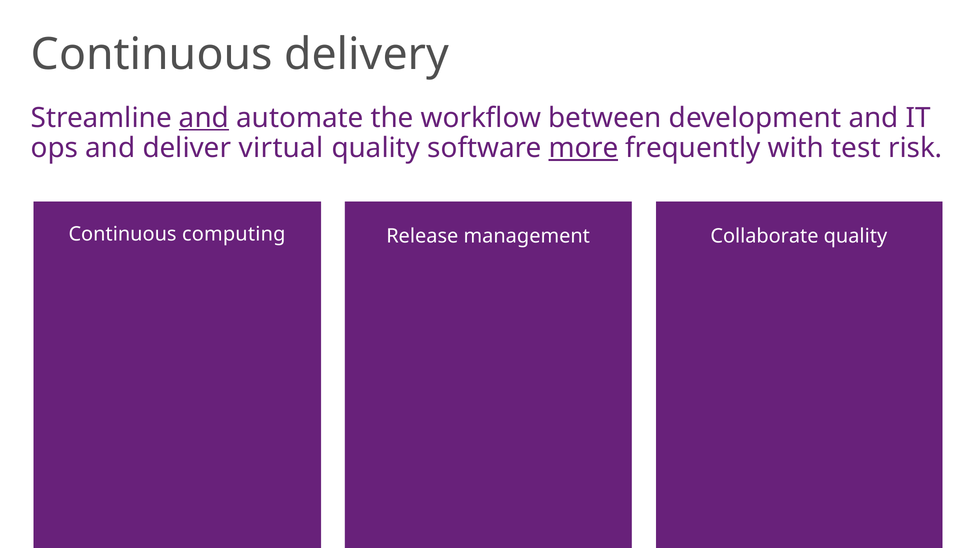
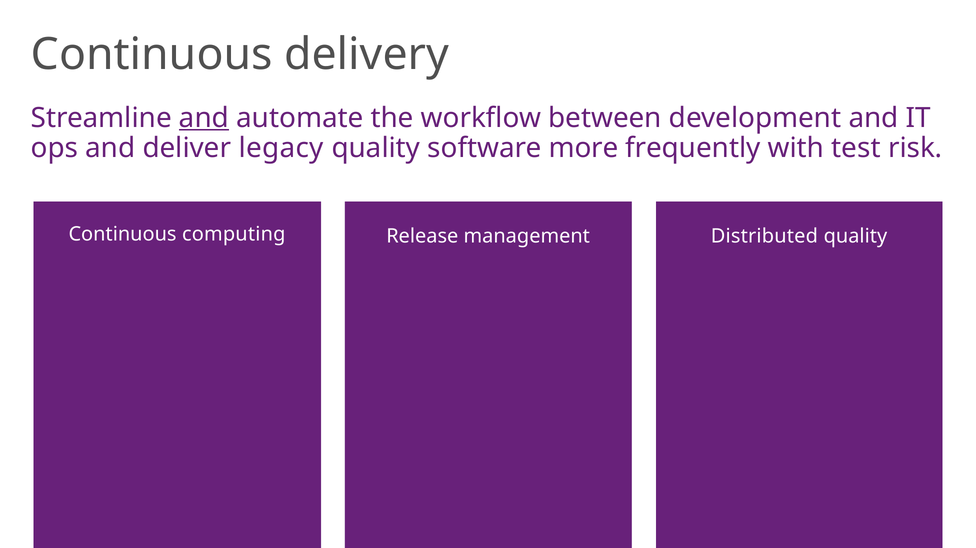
virtual: virtual -> legacy (281, 148)
more underline: present -> none (584, 148)
Collaborate: Collaborate -> Distributed (764, 236)
